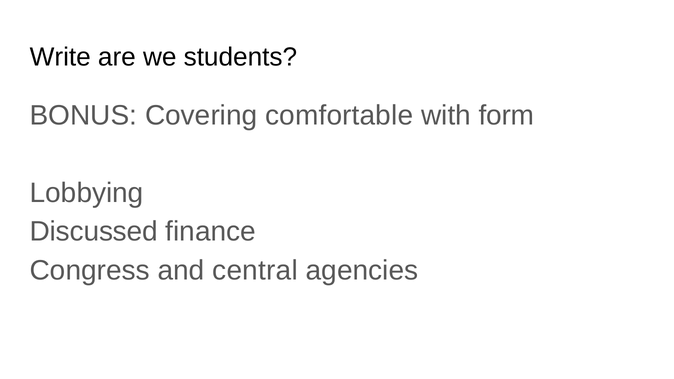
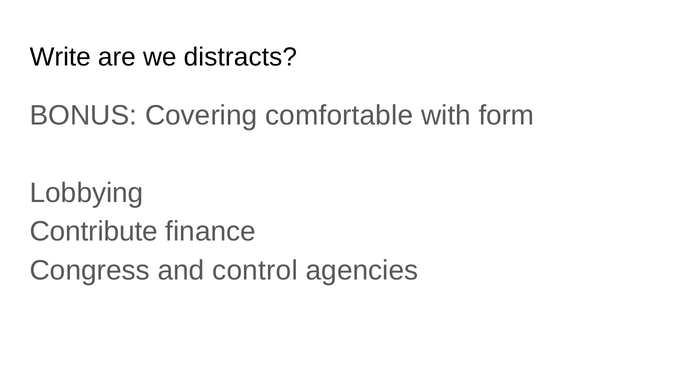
students: students -> distracts (240, 57)
Discussed: Discussed -> Contribute (94, 232)
central: central -> control (255, 270)
